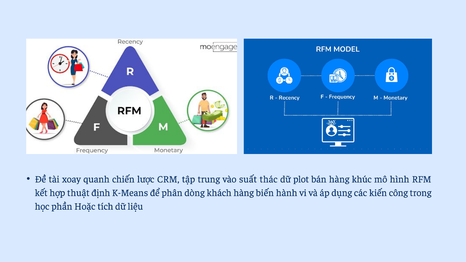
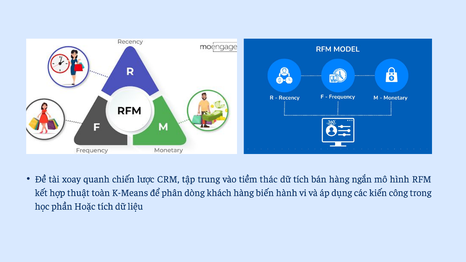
suất: suất -> tiềm (248, 179)
dữ plot: plot -> tích (301, 179)
khúc: khúc -> ngắn (362, 179)
định: định -> toàn (101, 193)
